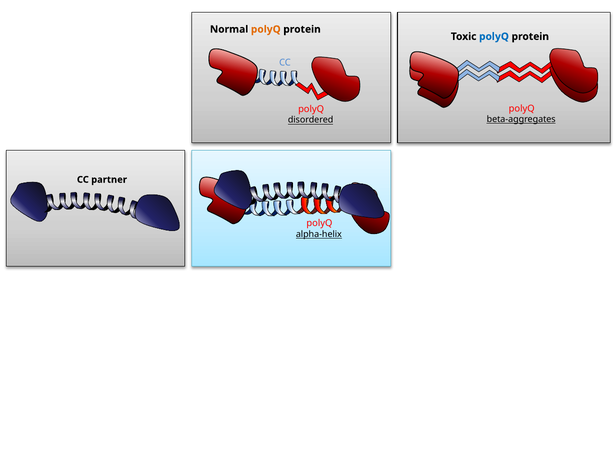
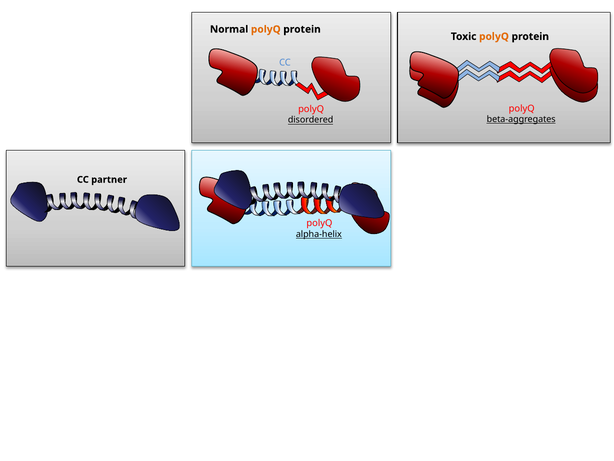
polyQ colour: blue -> orange (494, 36)
